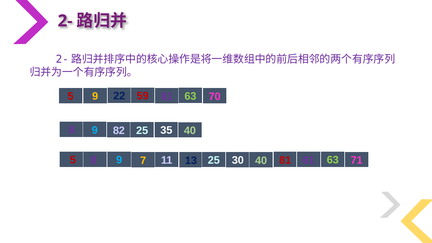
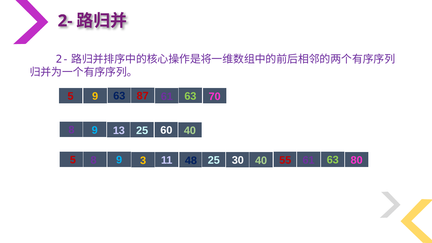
5 22: 22 -> 63 (119, 96)
59: 59 -> 87 (143, 96)
82: 82 -> 13 (119, 131)
35: 35 -> 60 (166, 130)
7: 7 -> 3 (143, 160)
13: 13 -> 48 (191, 161)
81: 81 -> 55 (285, 160)
71: 71 -> 80 (357, 160)
